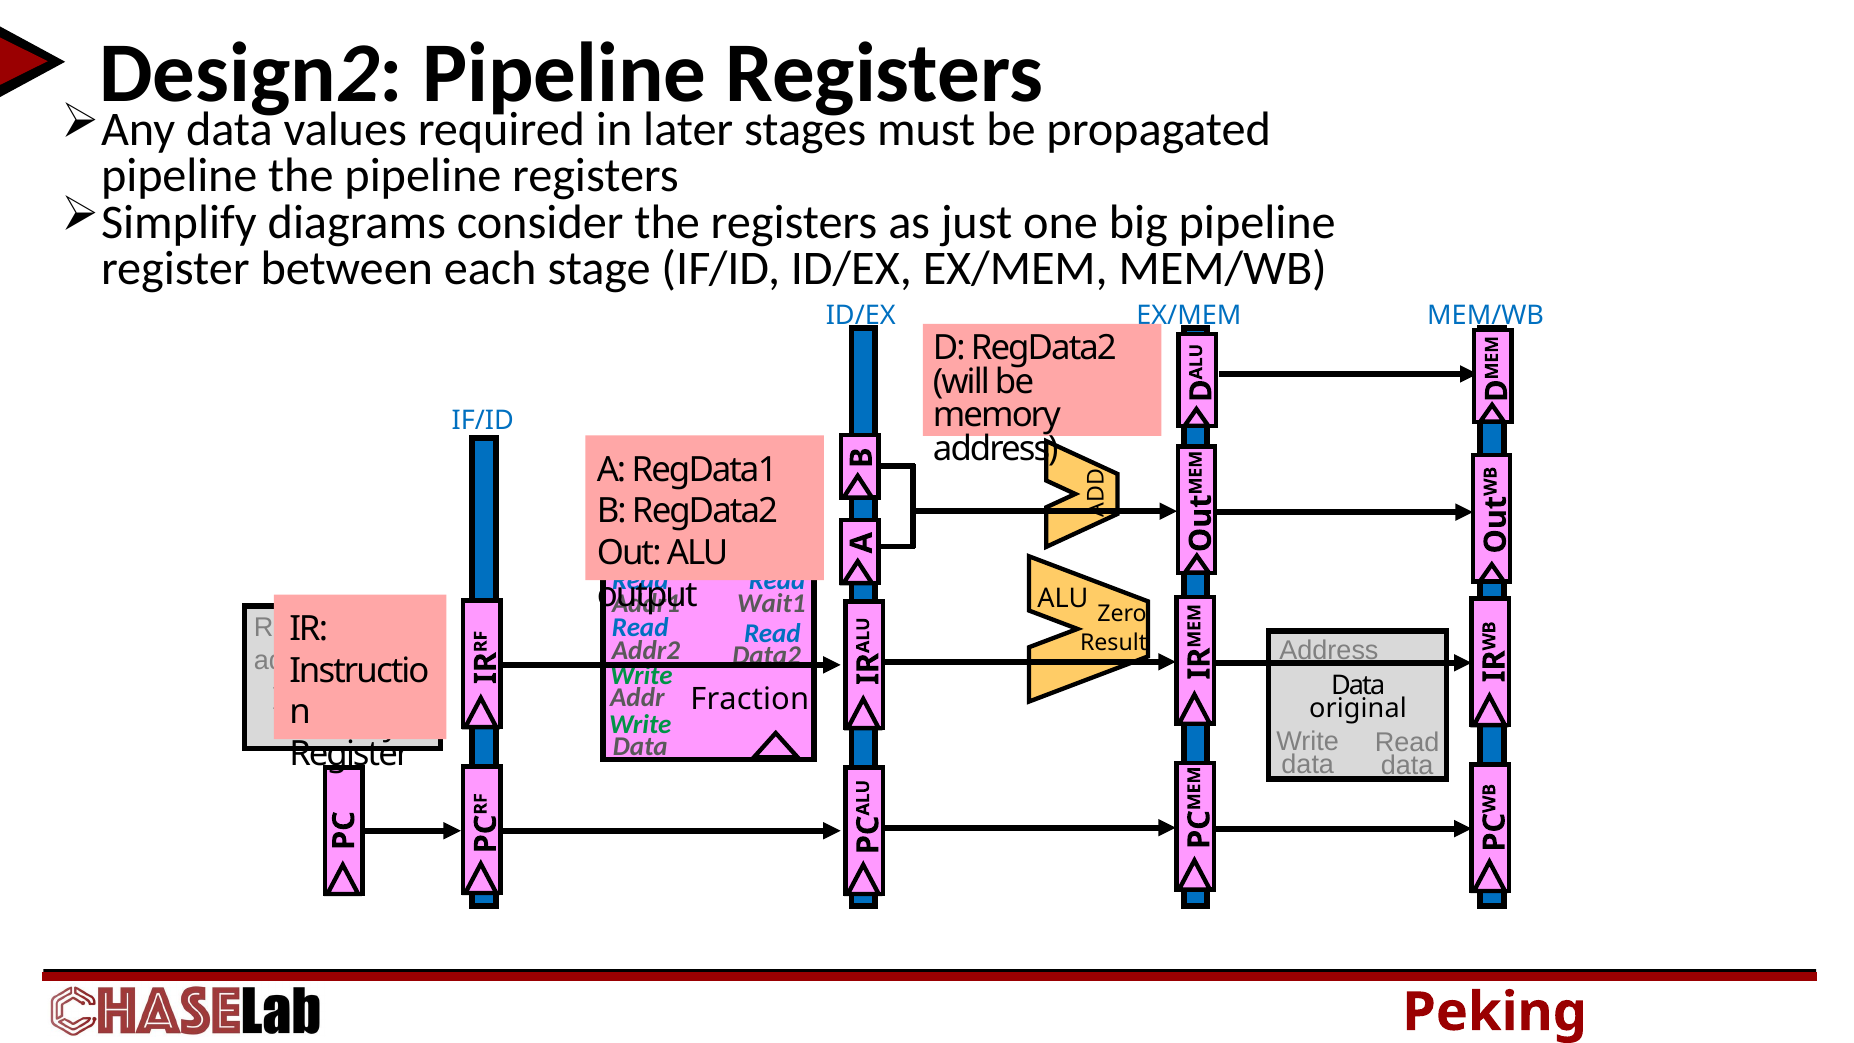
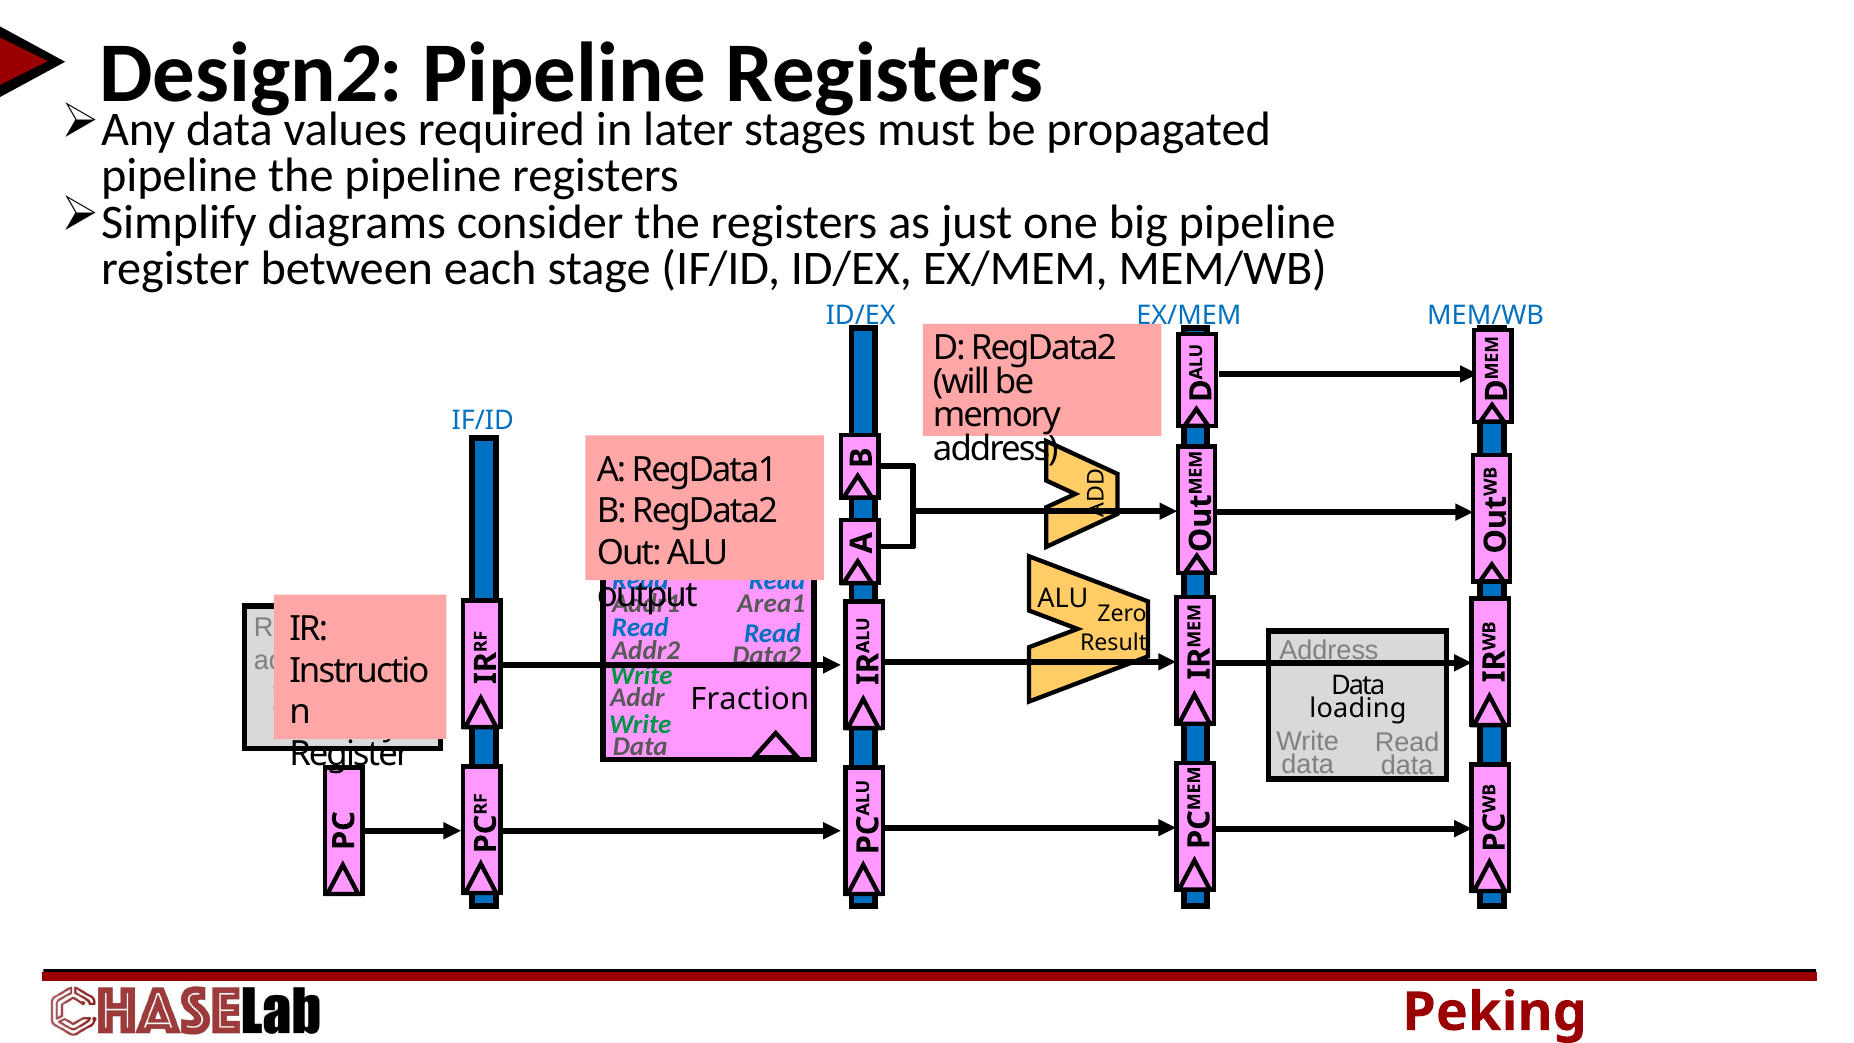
Wait1: Wait1 -> Area1 (771, 603)
original: original -> loading (1358, 708)
